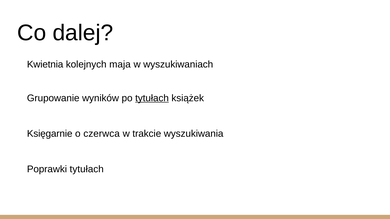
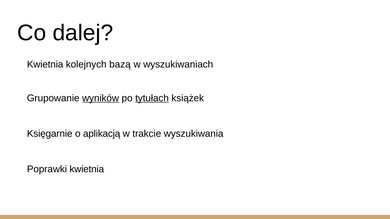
maja: maja -> bazą (120, 64)
wyników underline: none -> present (101, 98)
czerwca: czerwca -> aplikacją (102, 134)
Poprawki tytułach: tytułach -> kwietnia (87, 169)
